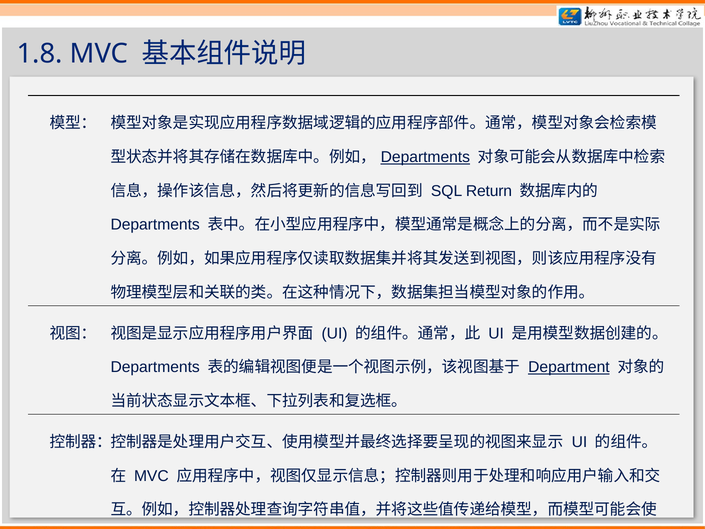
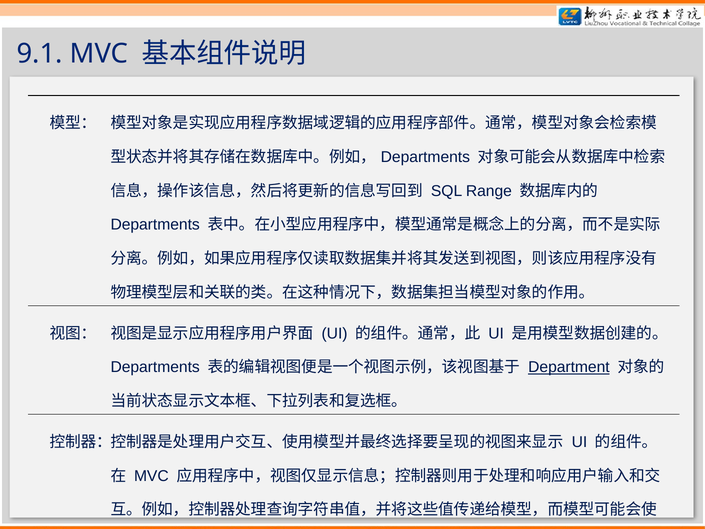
1.8: 1.8 -> 9.1 (40, 54)
Departments underline: present -> none (425, 157)
Return: Return -> Range (489, 191)
